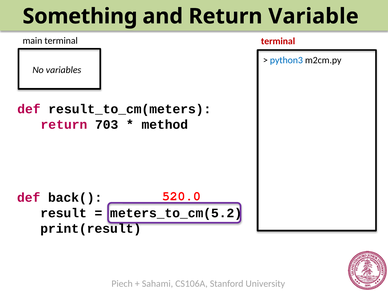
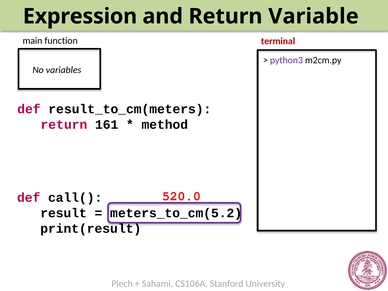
Something: Something -> Expression (80, 16)
main terminal: terminal -> function (61, 41)
python3 colour: blue -> purple (286, 60)
703: 703 -> 161 (107, 125)
back(: back( -> call( (75, 198)
